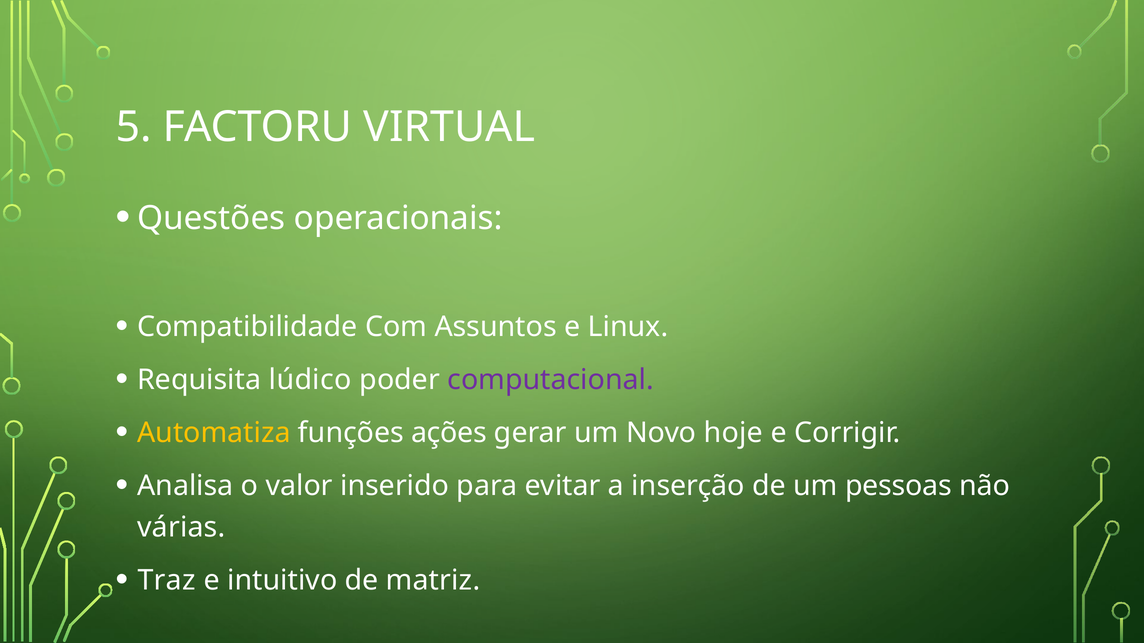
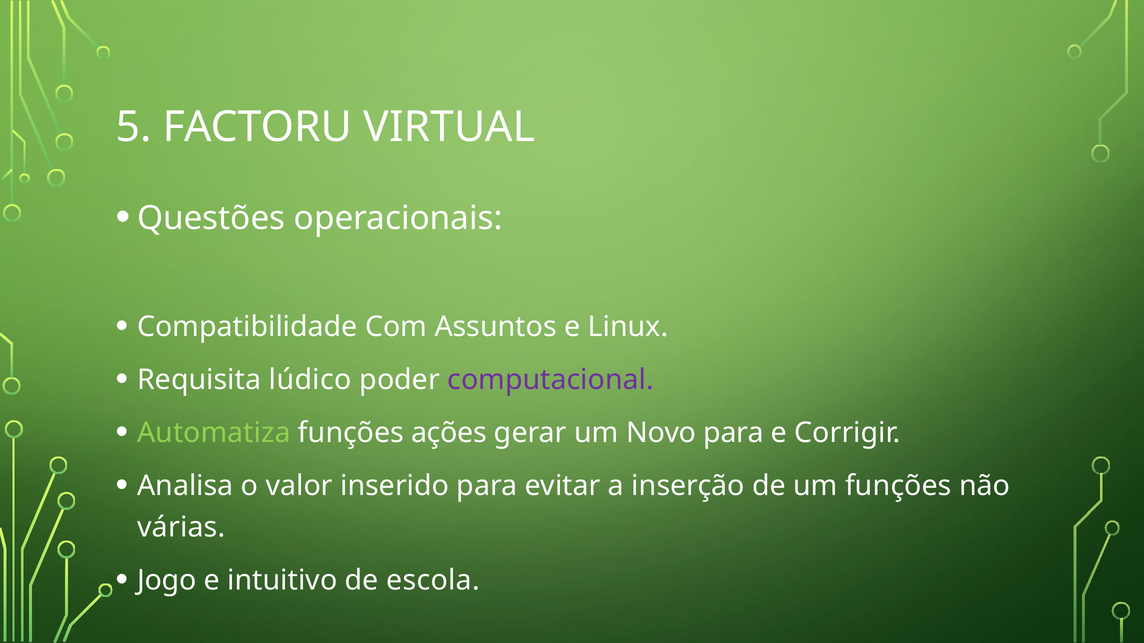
Automatiza colour: yellow -> light green (214, 433)
Novo hoje: hoje -> para (734, 433)
um pessoas: pessoas -> funções (898, 486)
Traz: Traz -> Jogo (167, 581)
matriz: matriz -> escola (433, 581)
